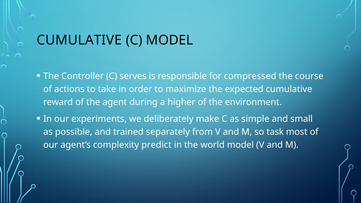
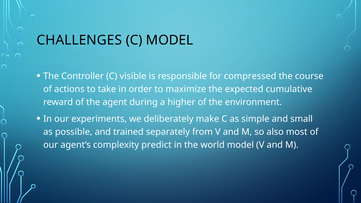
CUMULATIVE: CUMULATIVE -> CHALLENGES (79, 40)
serves: serves -> visible (133, 76)
task: task -> also (275, 132)
